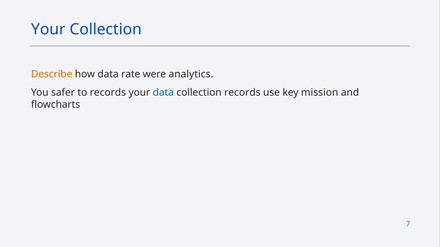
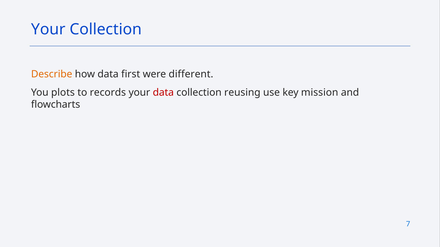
rate: rate -> first (131, 74)
analytics: analytics -> different (191, 74)
safer: safer -> plots (63, 93)
data colour: blue -> red (163, 93)
collection records: records -> reusing (242, 93)
